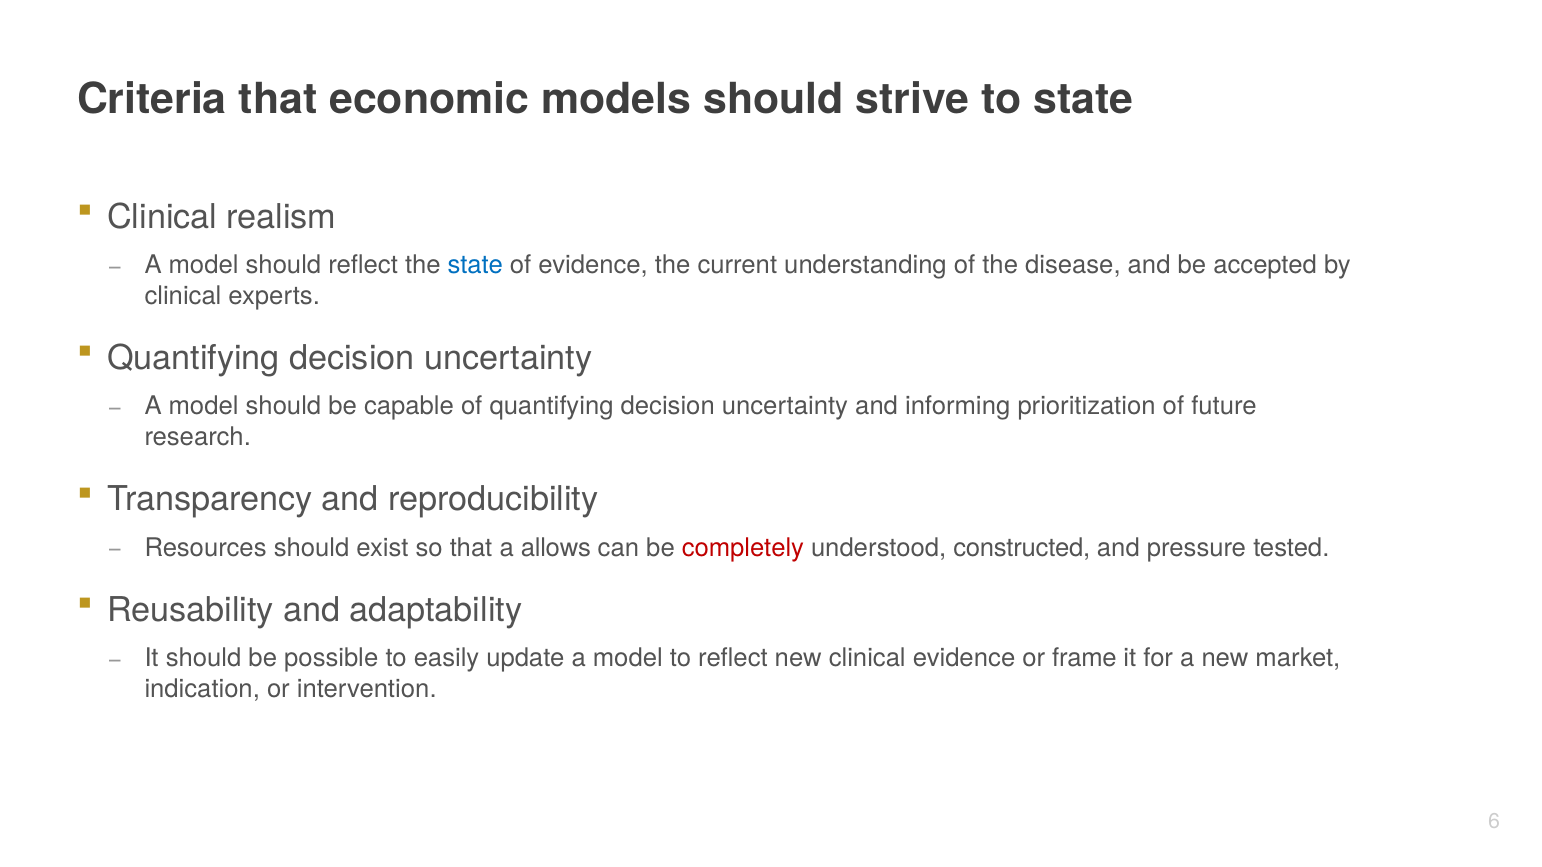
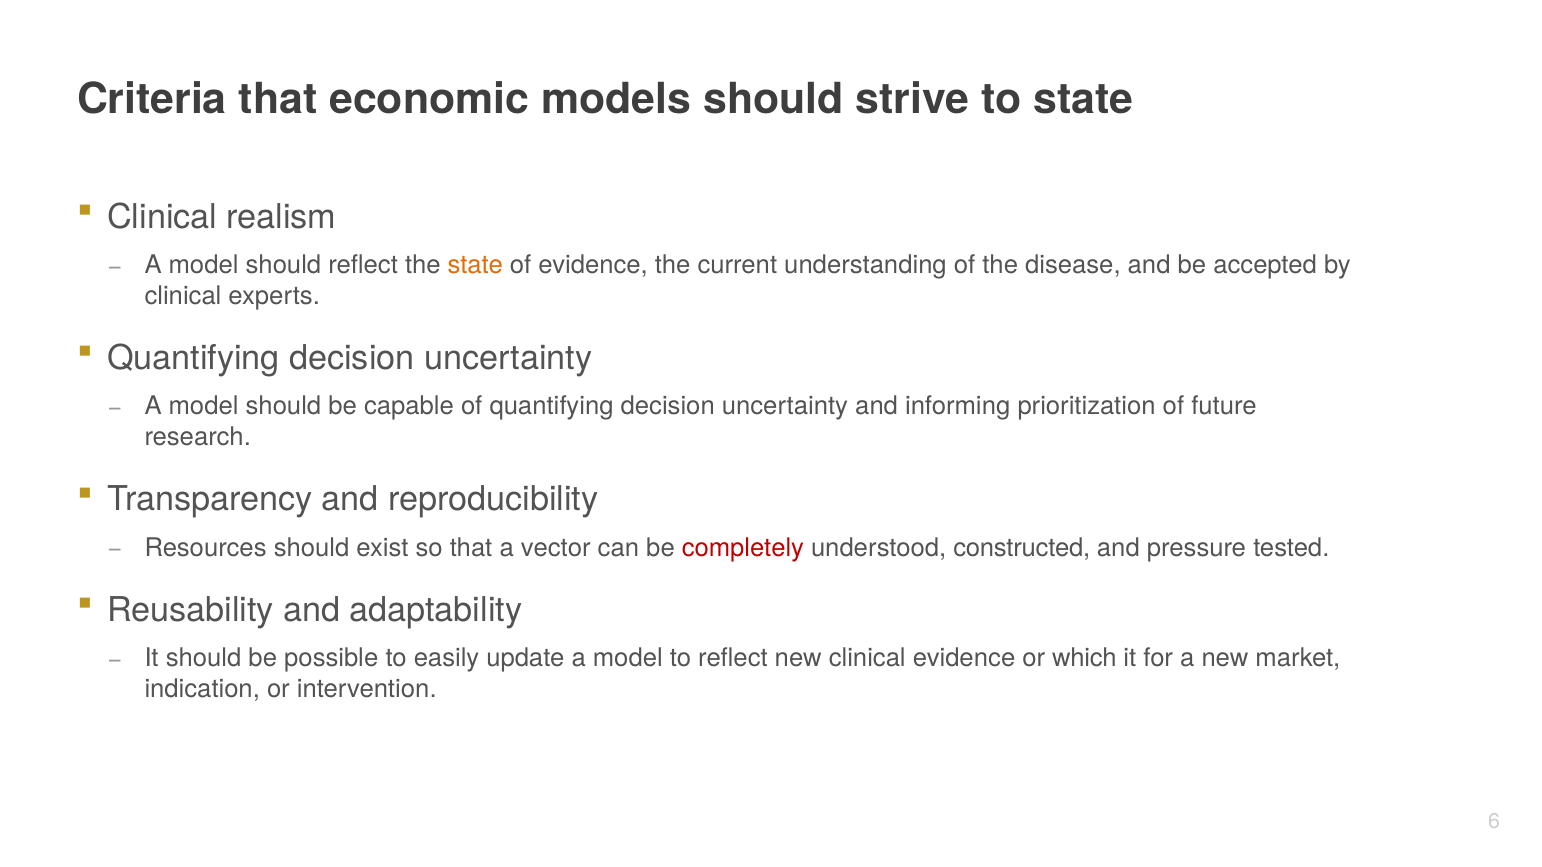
state colour: blue -> orange (475, 265)
allows: allows -> vector (556, 548)
frame: frame -> which (1084, 658)
